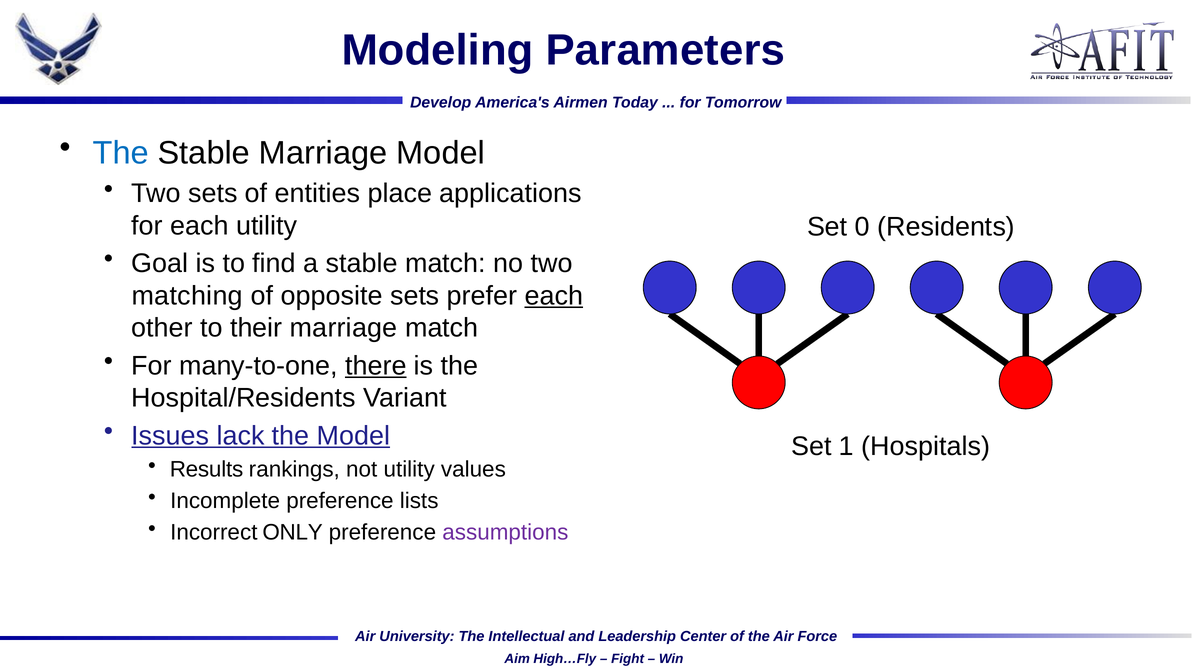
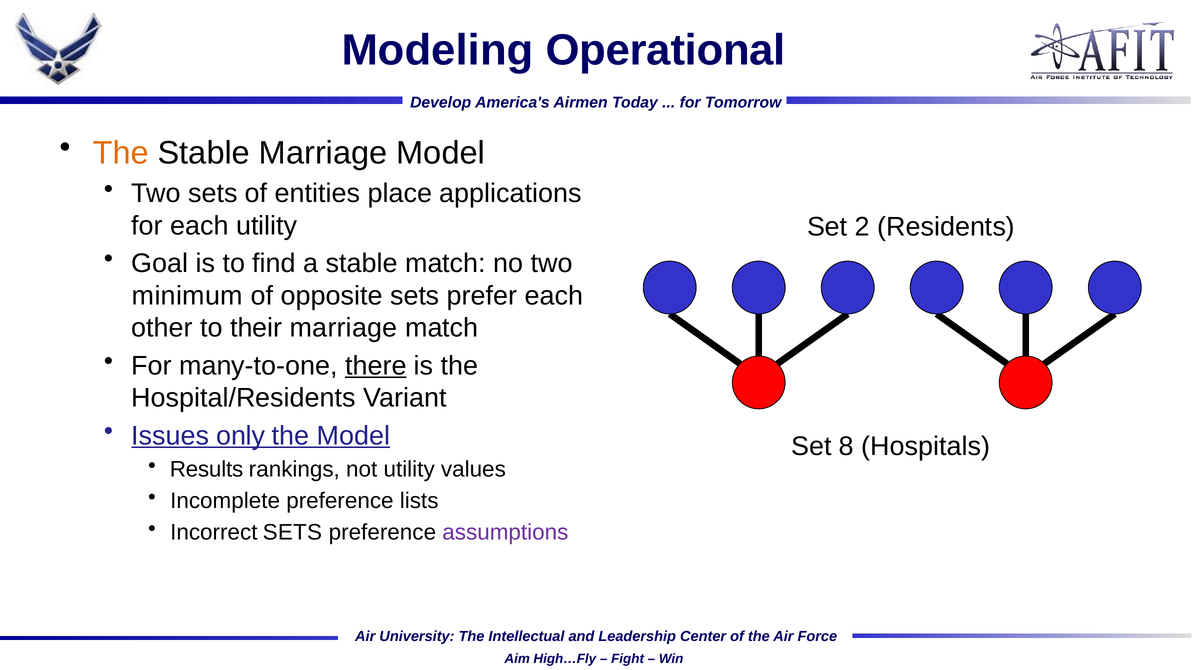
Parameters: Parameters -> Operational (666, 50)
The colour: blue -> orange (121, 153)
0: 0 -> 2 (862, 227)
matching: matching -> minimum (187, 296)
each underline: present -> none (554, 296)
lack: lack -> only (241, 436)
1: 1 -> 8 (846, 447)
Incorrect ONLY: ONLY -> SETS (292, 533)
